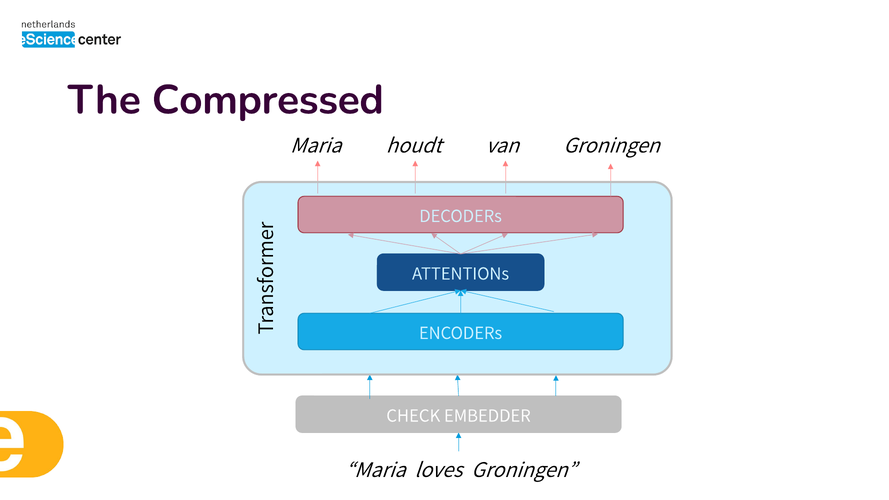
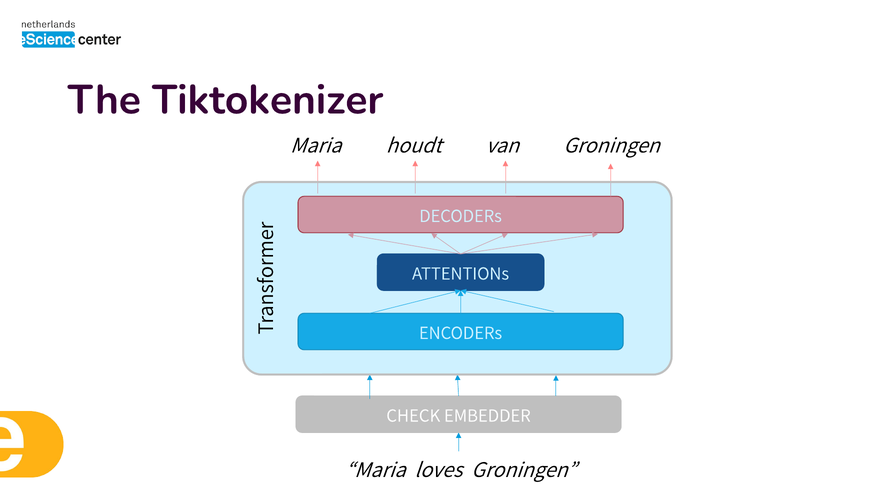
Compressed: Compressed -> Tiktokenizer (268, 100)
